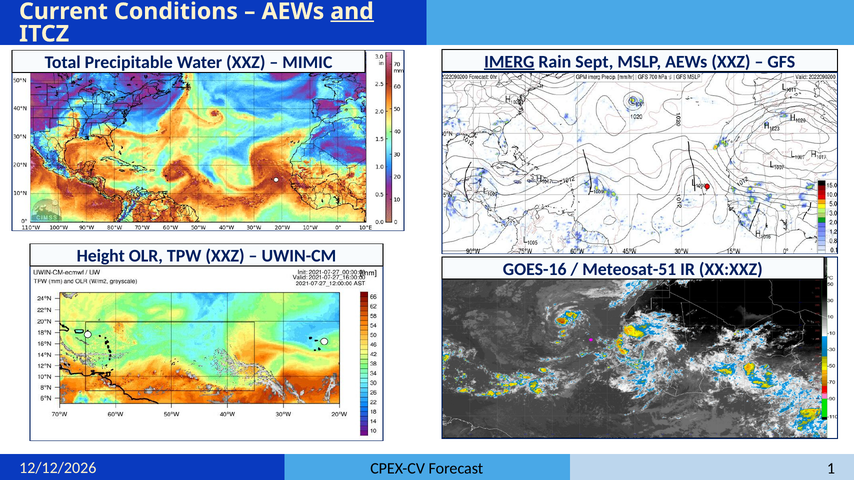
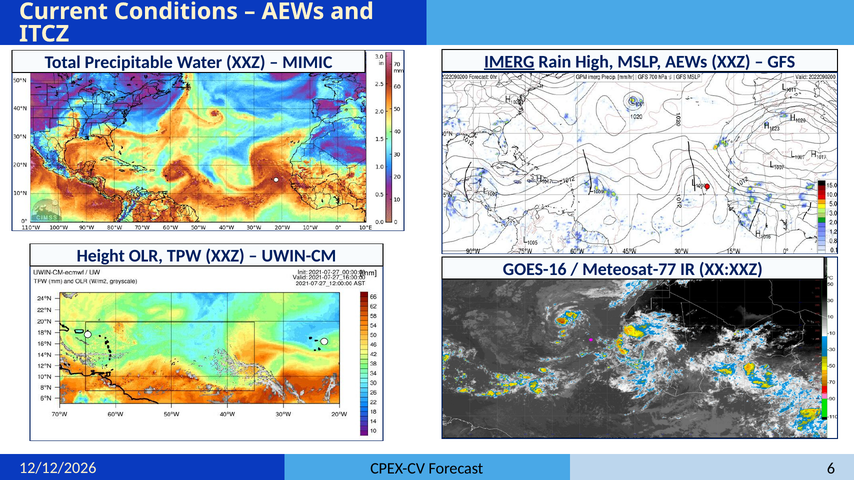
and underline: present -> none (352, 11)
Sept: Sept -> High (594, 62)
Meteosat-51: Meteosat-51 -> Meteosat-77 (629, 269)
1: 1 -> 6 (831, 469)
